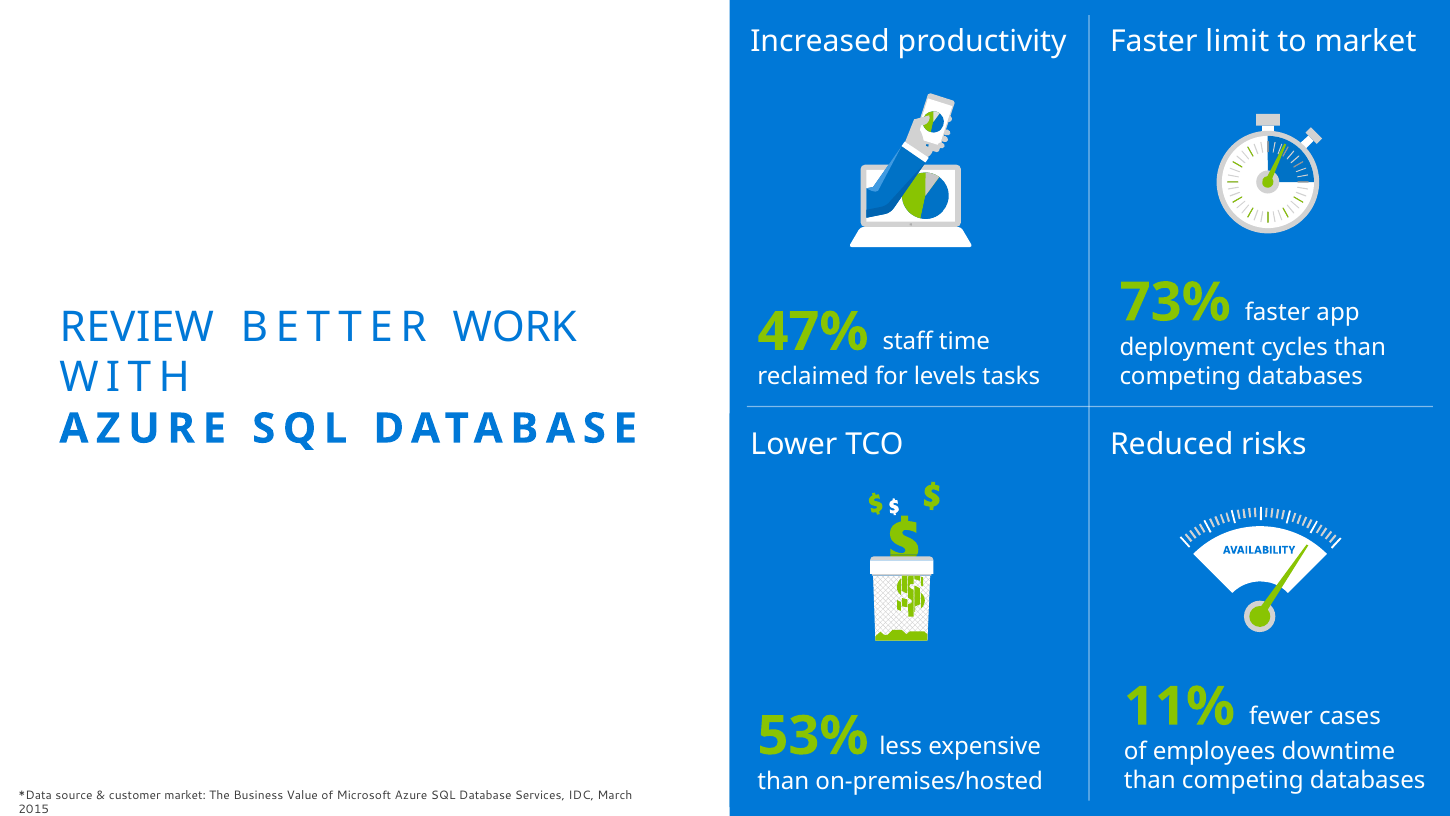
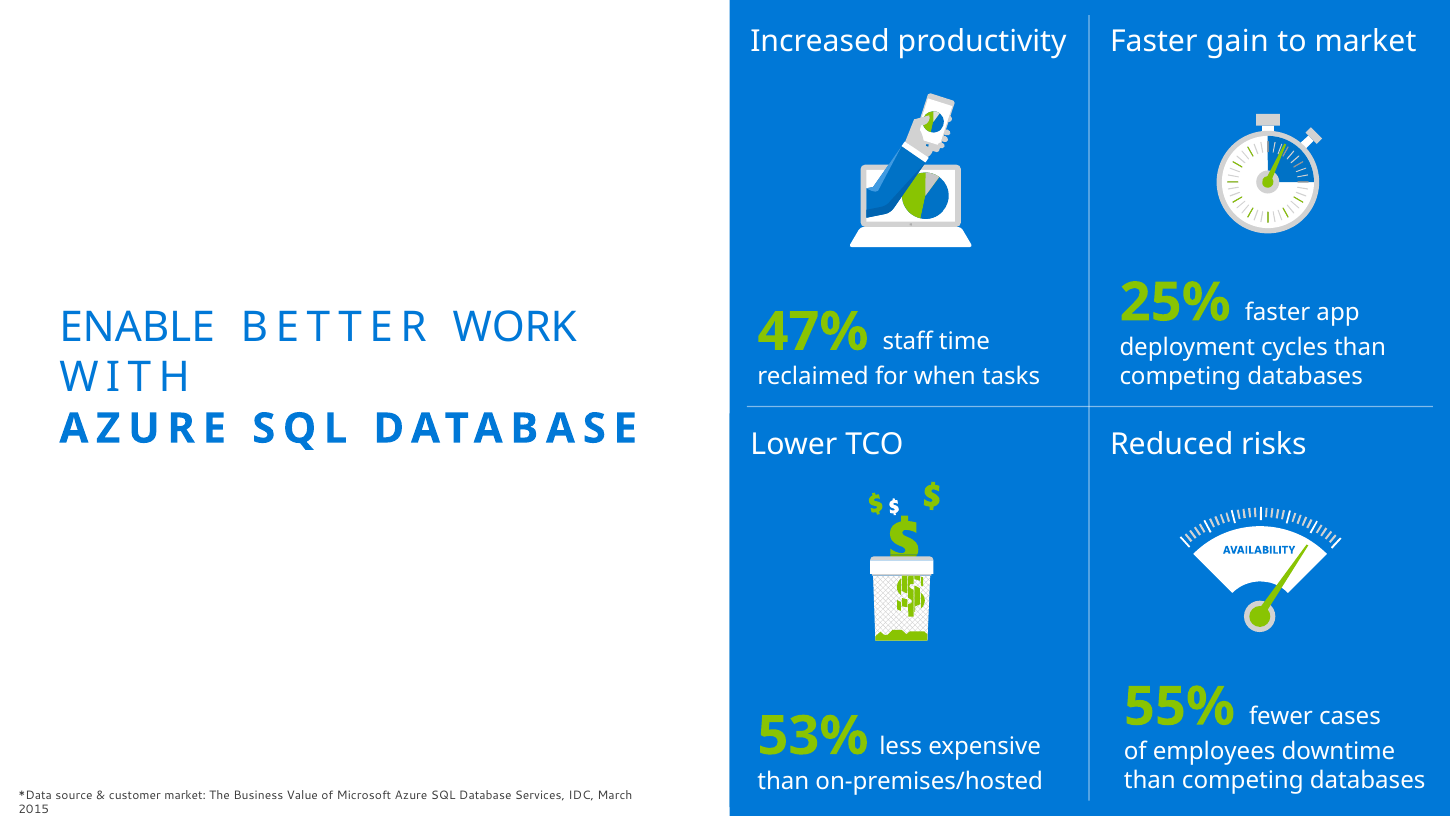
limit: limit -> gain (1237, 42)
73%: 73% -> 25% (1175, 302)
REVIEW: REVIEW -> ENABLE (137, 327)
levels: levels -> when (945, 377)
11%: 11% -> 55% (1179, 706)
